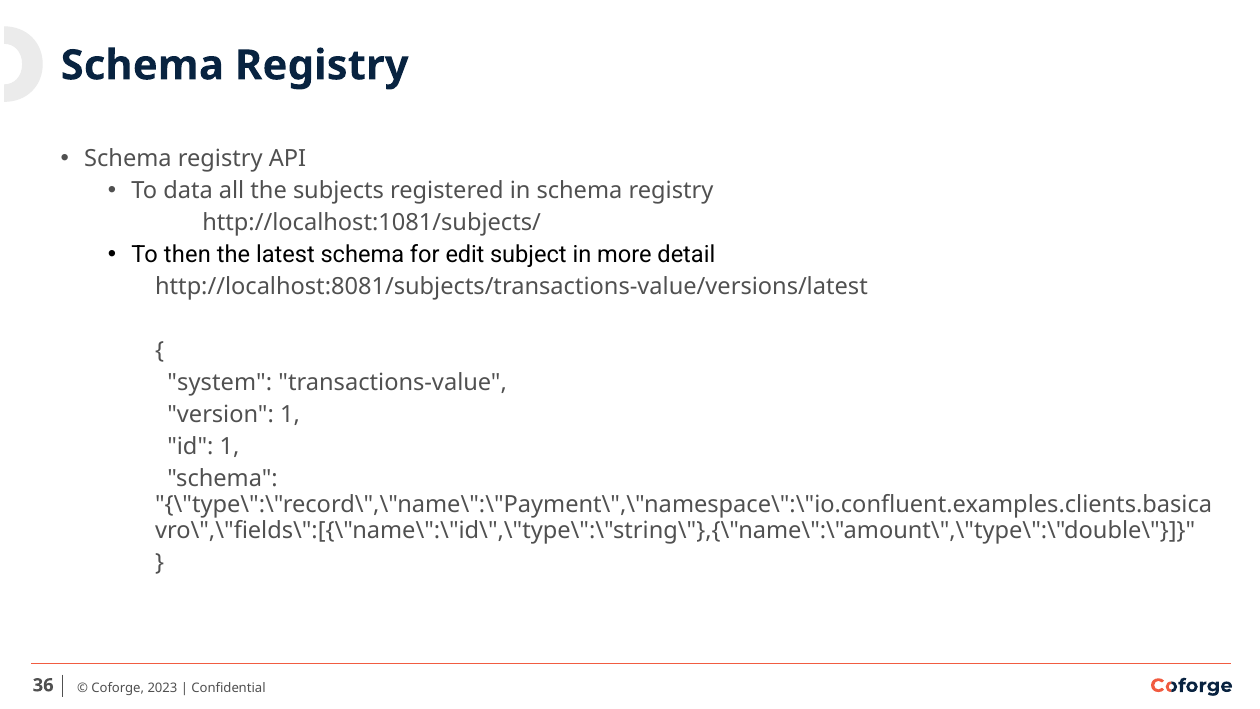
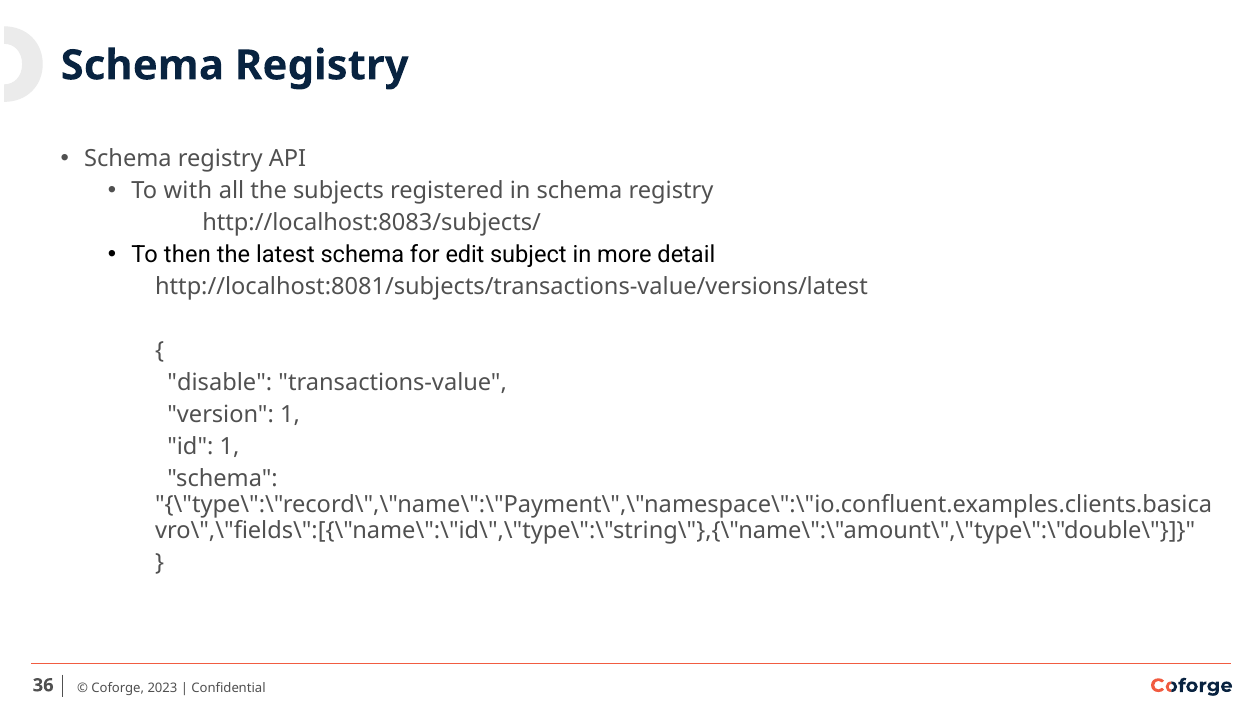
data: data -> with (188, 190)
http://localhost:1081/subjects/: http://localhost:1081/subjects/ -> http://localhost:8083/subjects/ (372, 222)
system: system -> disable (220, 383)
